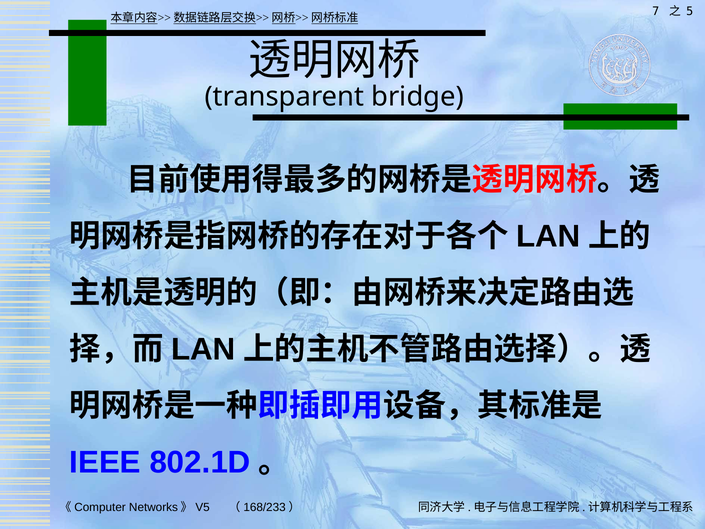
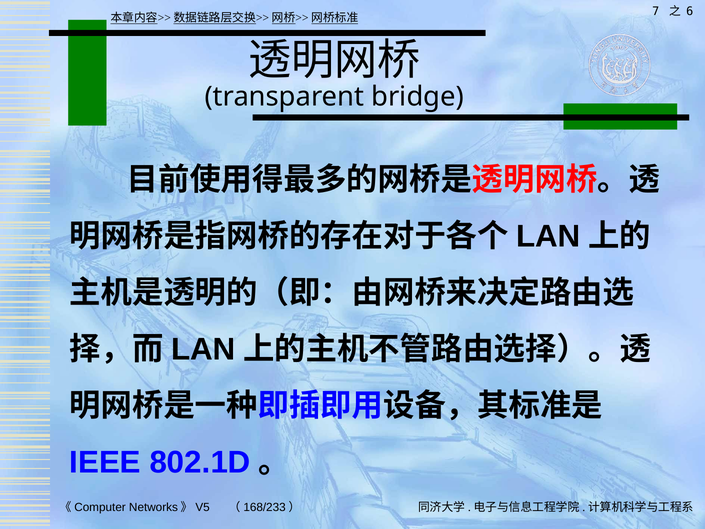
5: 5 -> 6 (690, 11)
